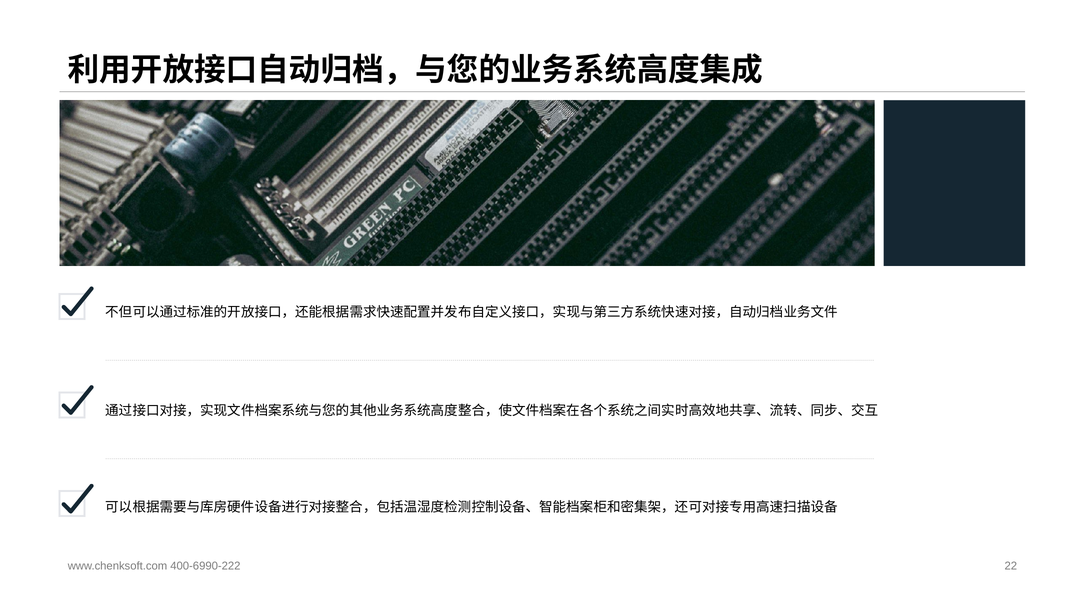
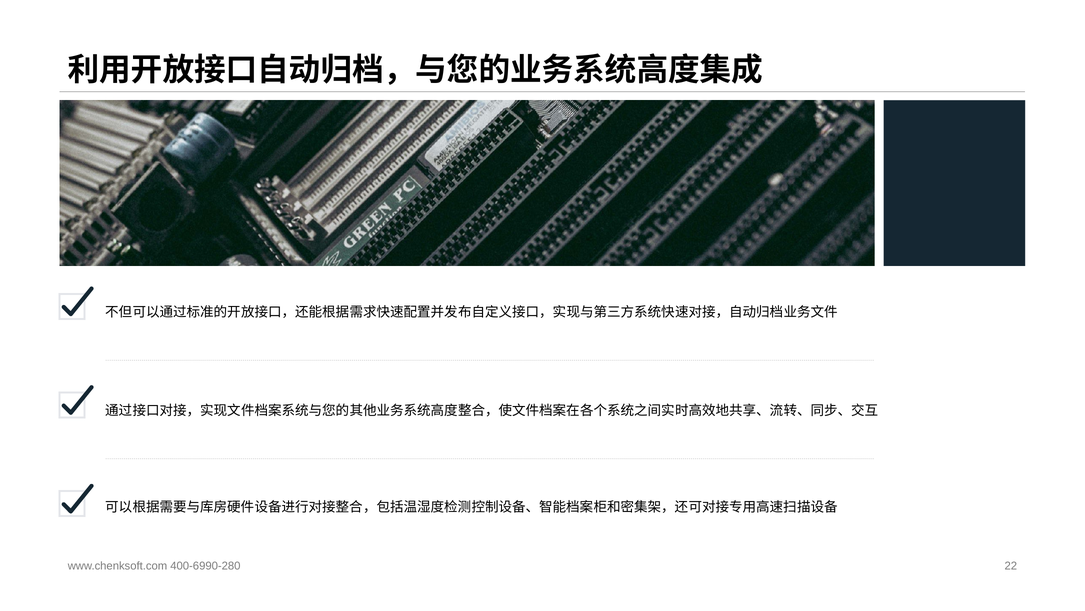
400-6990-222: 400-6990-222 -> 400-6990-280 (205, 565)
